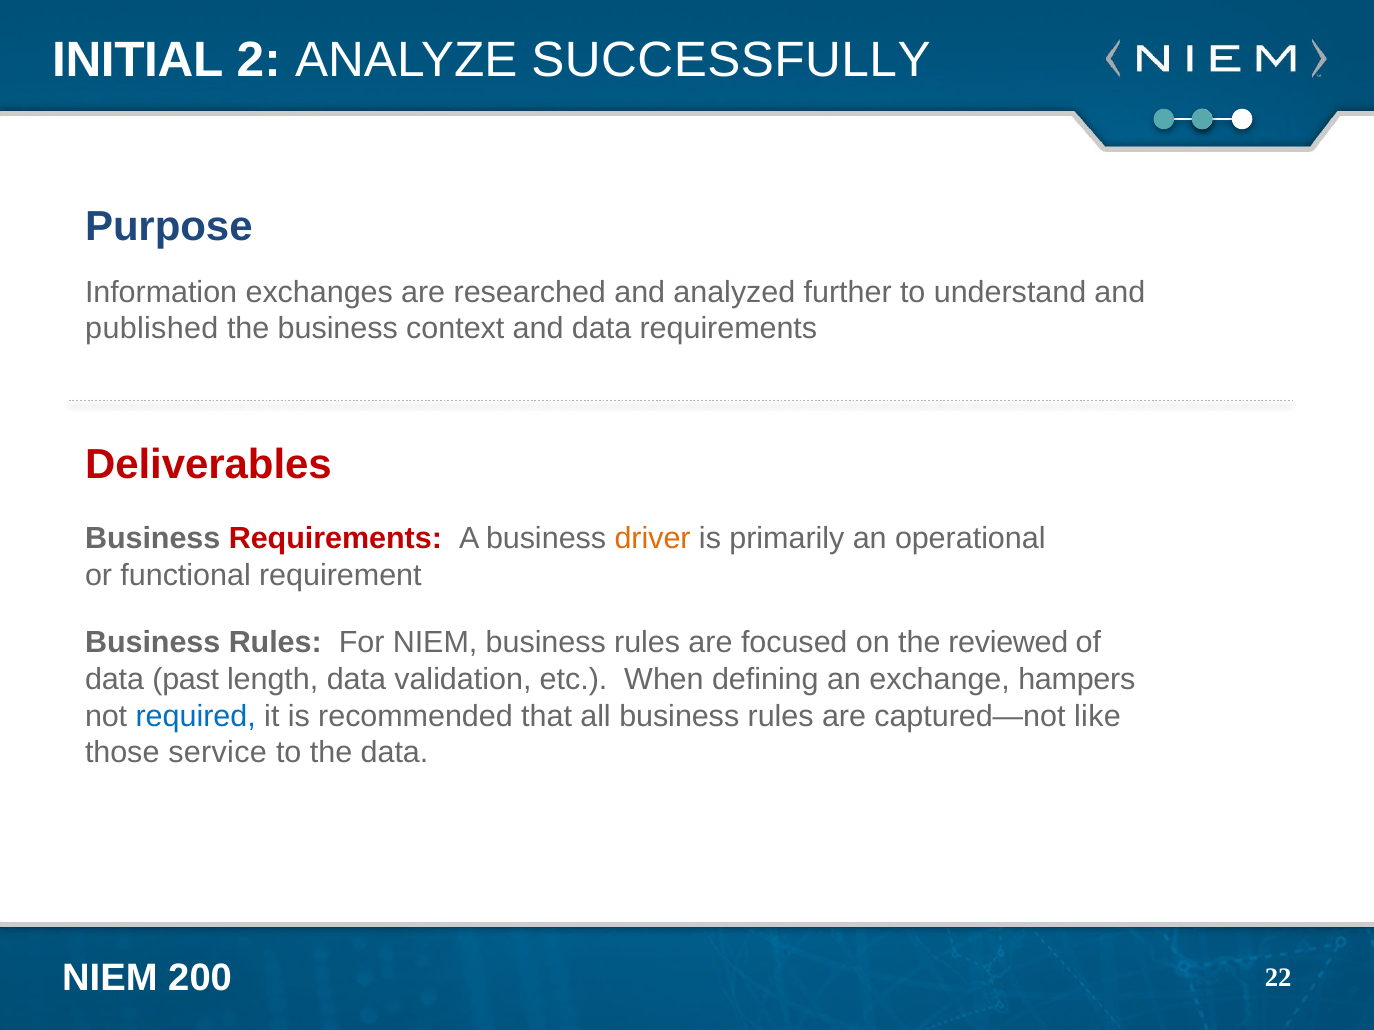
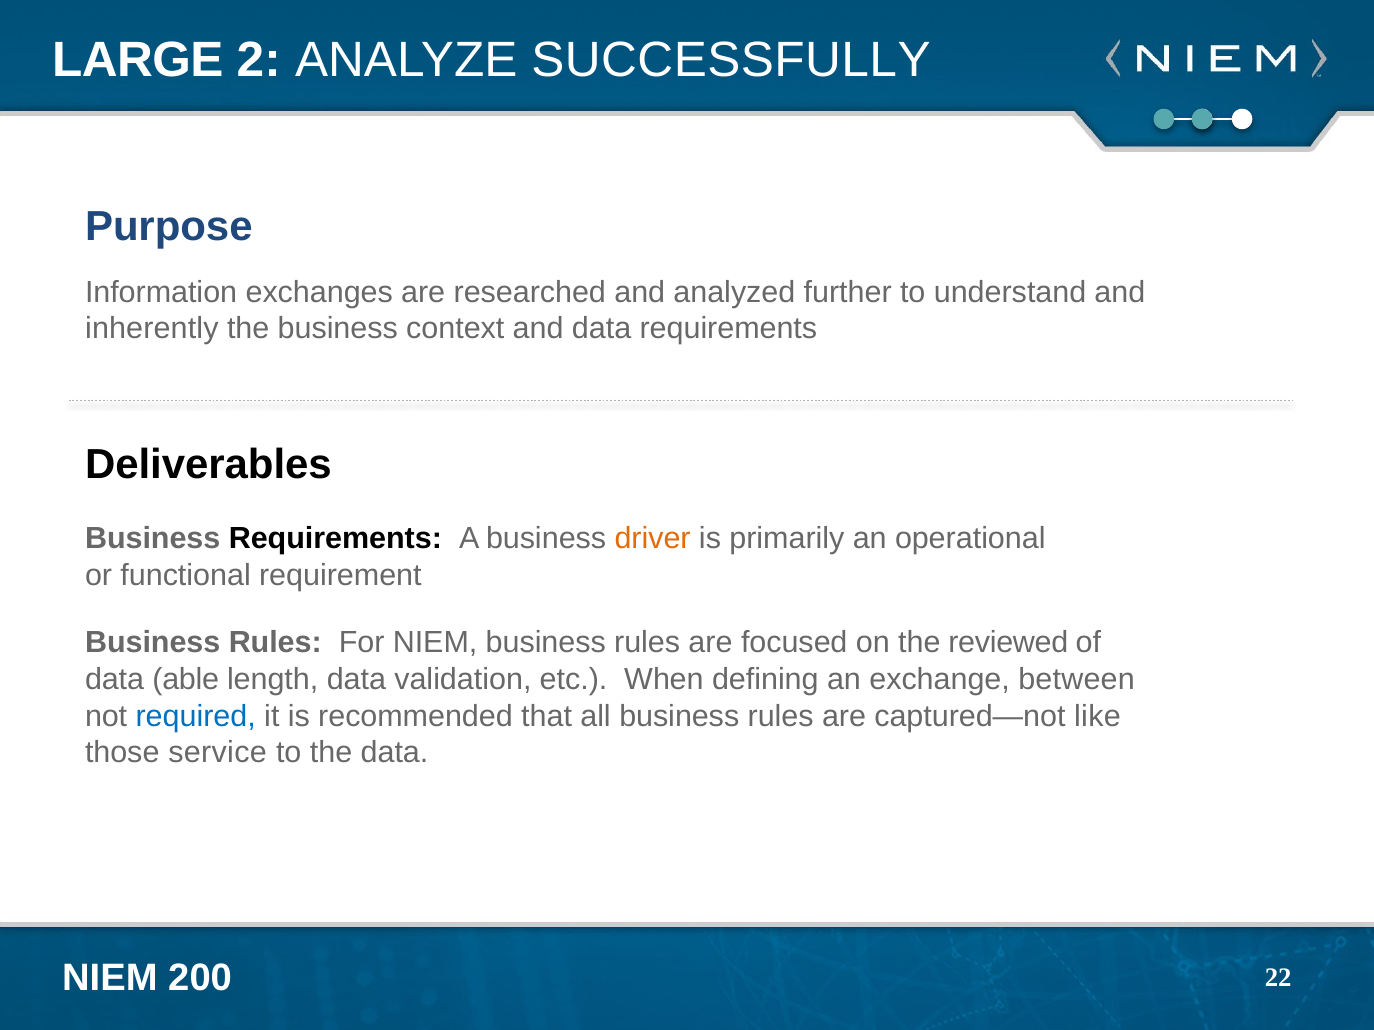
INITIAL: INITIAL -> LARGE (138, 60)
published: published -> inherently (152, 329)
Deliverables colour: red -> black (208, 465)
Requirements colour: red -> black (335, 539)
past: past -> able (186, 680)
hampers: hampers -> between (1077, 680)
